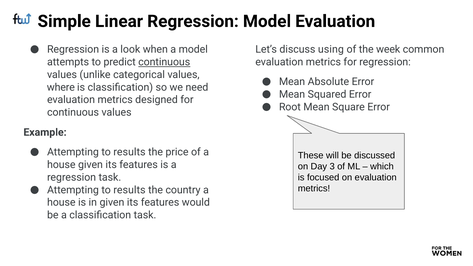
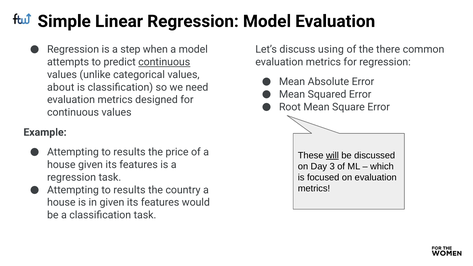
look: look -> step (130, 49)
week: week -> there (388, 49)
where: where -> about (61, 87)
will underline: none -> present (332, 155)
